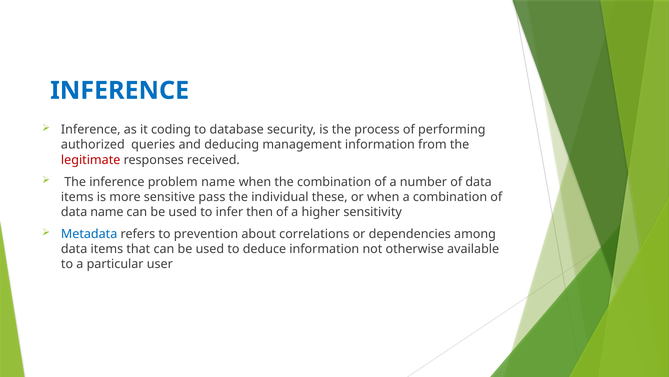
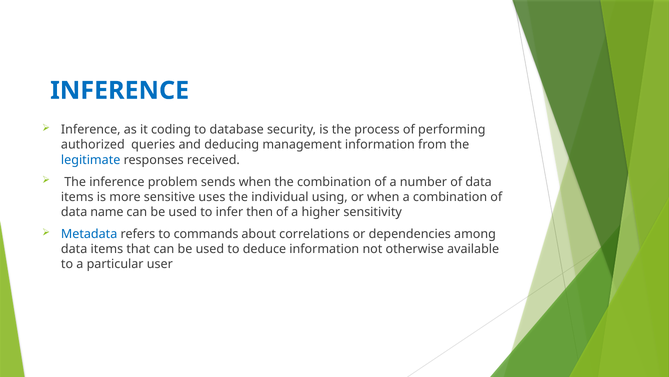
legitimate colour: red -> blue (91, 160)
problem name: name -> sends (218, 182)
pass: pass -> uses (212, 197)
these: these -> using (330, 197)
prevention: prevention -> commands (206, 234)
